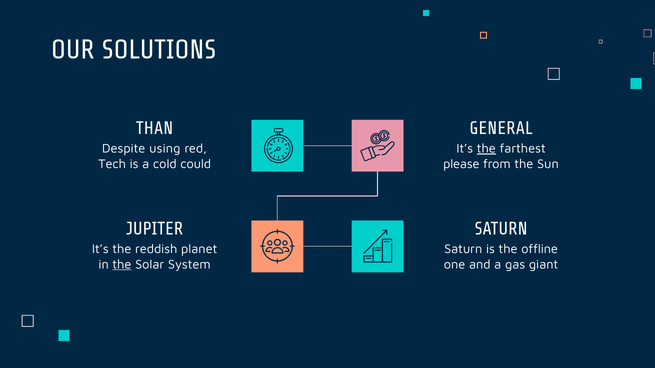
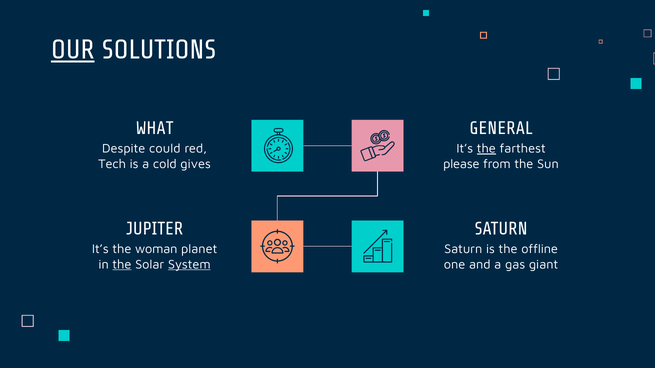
OUR underline: none -> present (73, 50)
THAN: THAN -> WHAT (155, 128)
using: using -> could (165, 149)
could: could -> gives (196, 164)
reddish: reddish -> woman (156, 249)
System underline: none -> present (189, 265)
